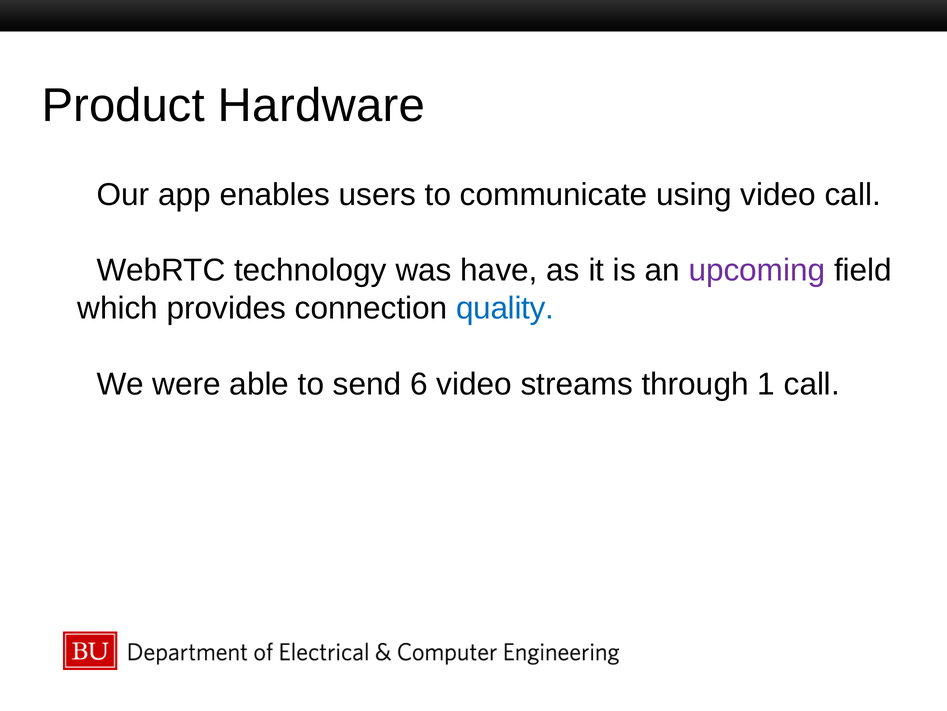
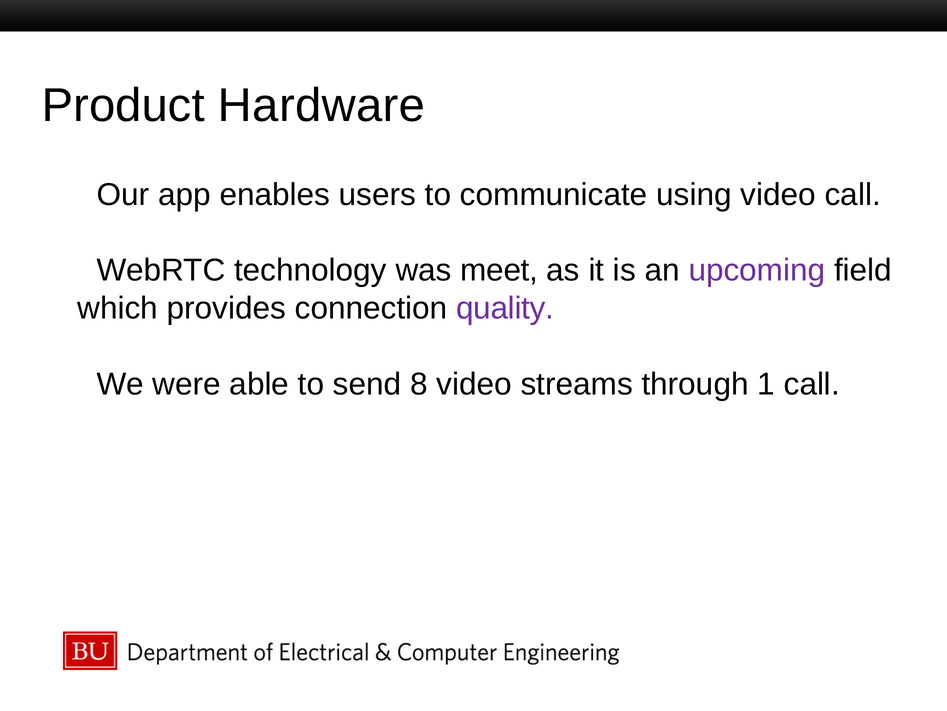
have: have -> meet (499, 270)
quality colour: blue -> purple (505, 308)
6: 6 -> 8 (419, 384)
